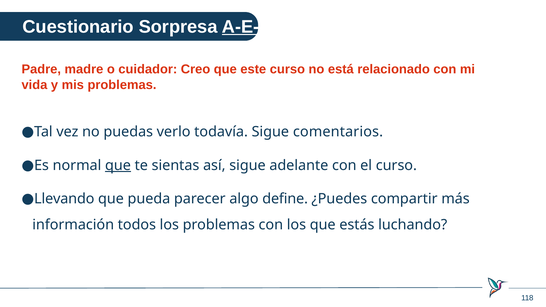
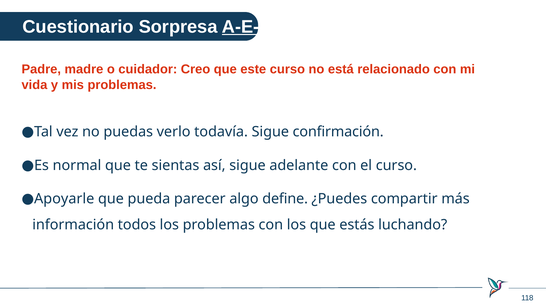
comentarios: comentarios -> confirmación (338, 132)
que underline: present -> none (118, 165)
Llevando: Llevando -> Apoyarle (64, 199)
